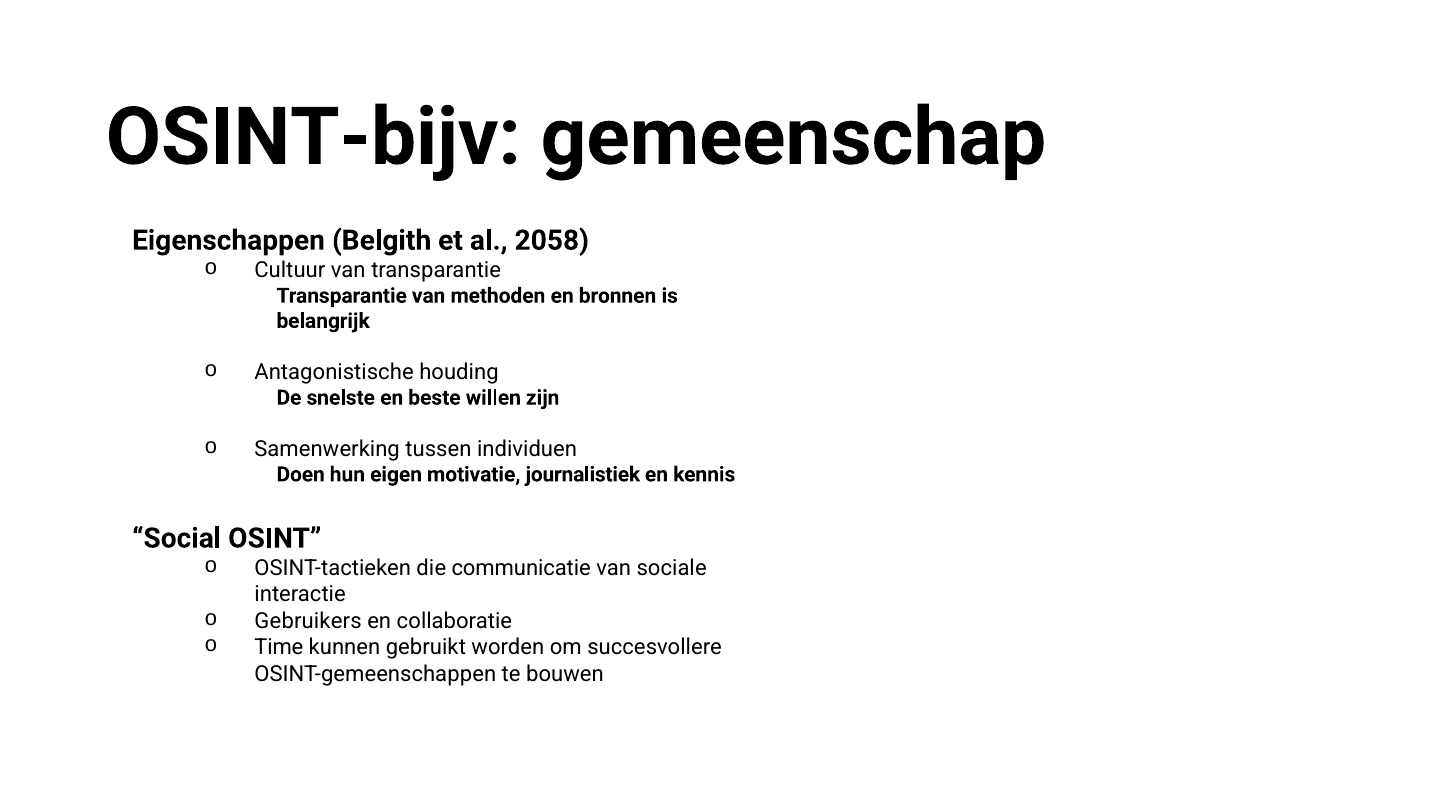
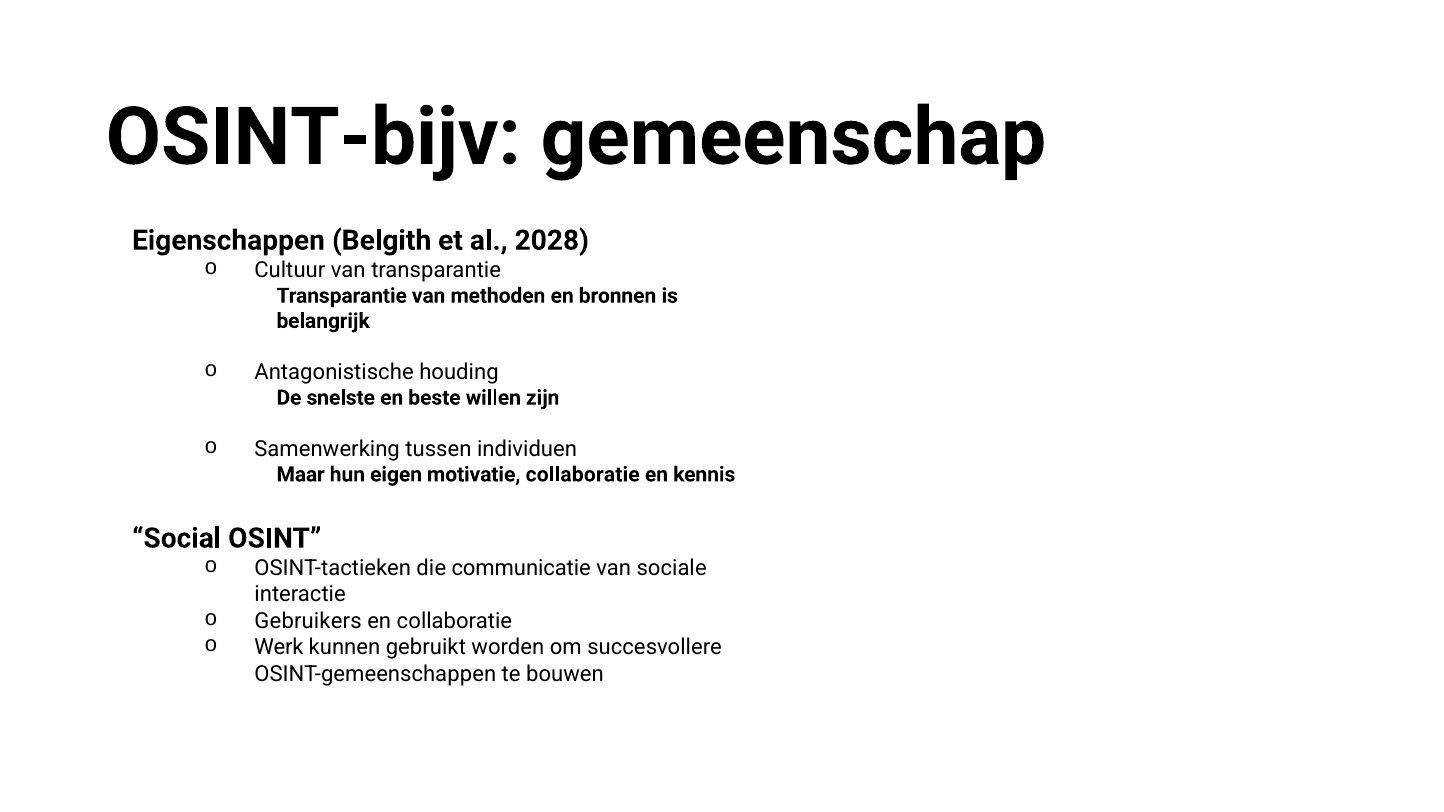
2058: 2058 -> 2028 (552, 240)
Doen: Doen -> Maar (301, 475)
motivatie journalistiek: journalistiek -> collaboratie (583, 475)
Time: Time -> Werk (279, 648)
